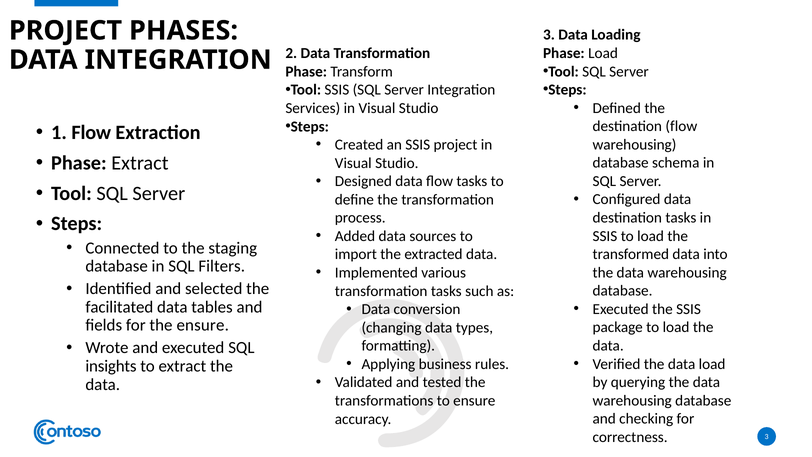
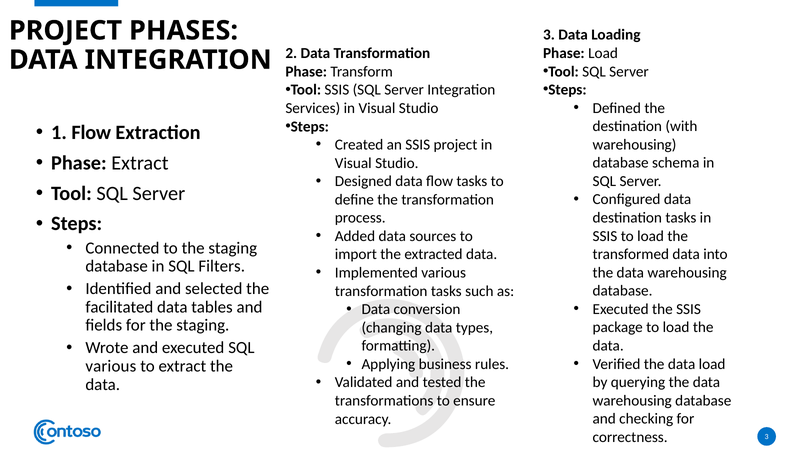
destination flow: flow -> with (681, 126)
for the ensure: ensure -> staging (203, 325)
insights: insights -> various (111, 366)
